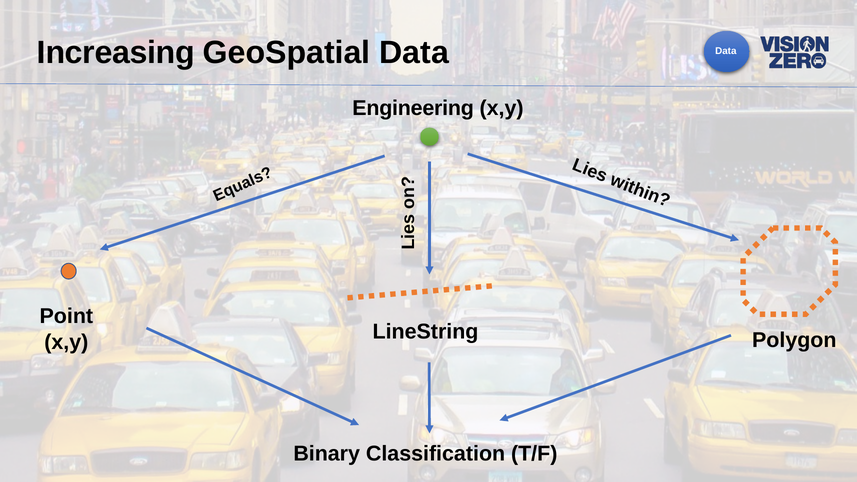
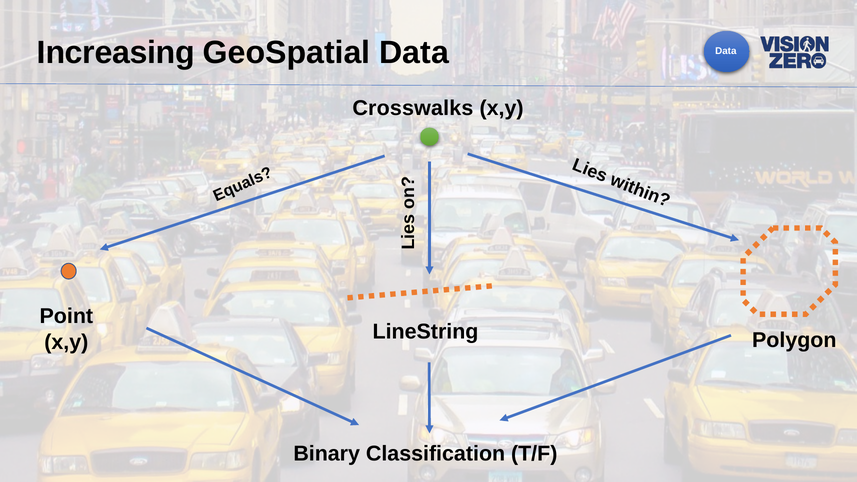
Engineering: Engineering -> Crosswalks (413, 108)
